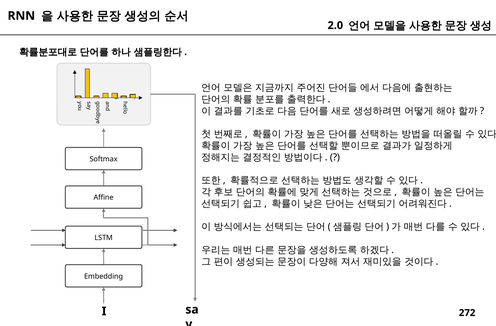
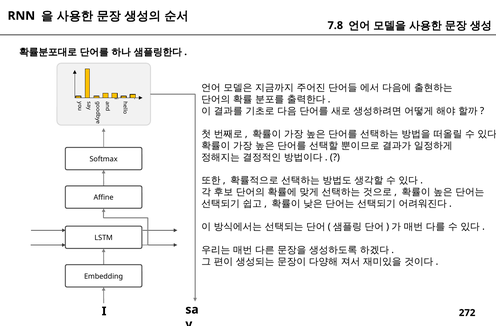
2.0: 2.0 -> 7.8 (335, 25)
